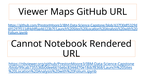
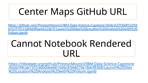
Viewer: Viewer -> Center (33, 12)
